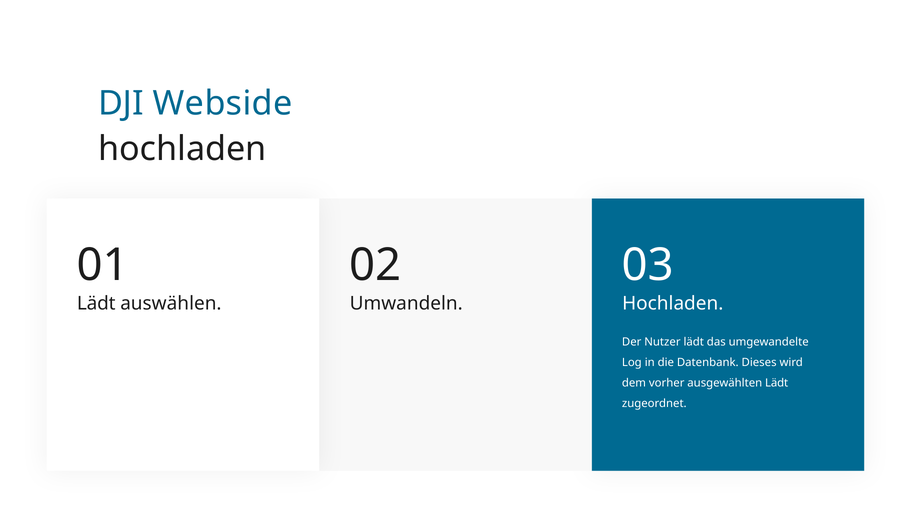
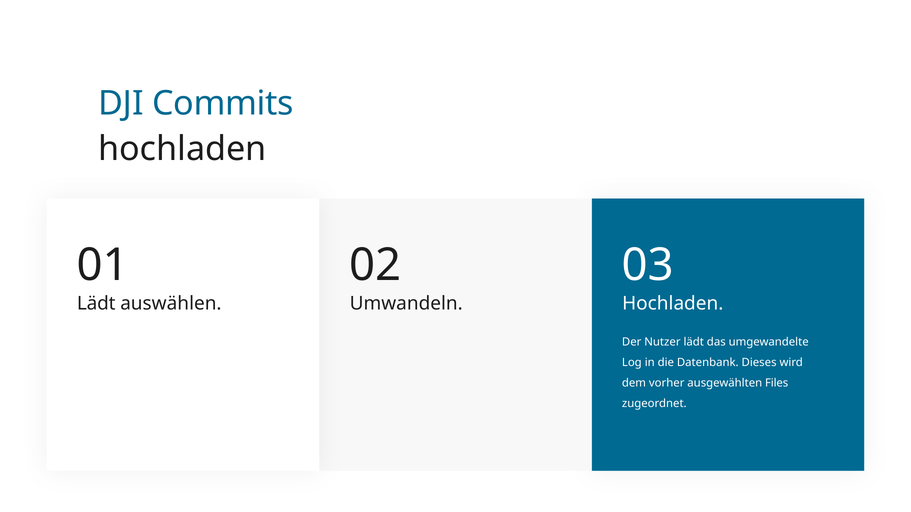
Webside: Webside -> Commits (223, 104)
ausgewählten Lädt: Lädt -> Files (777, 383)
